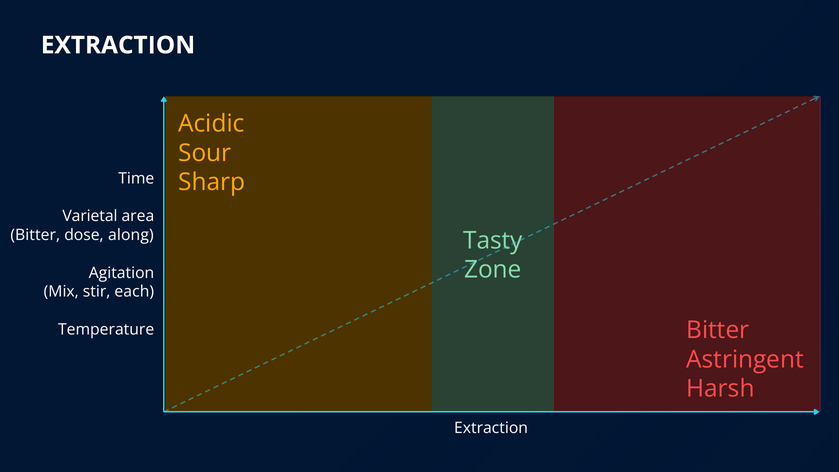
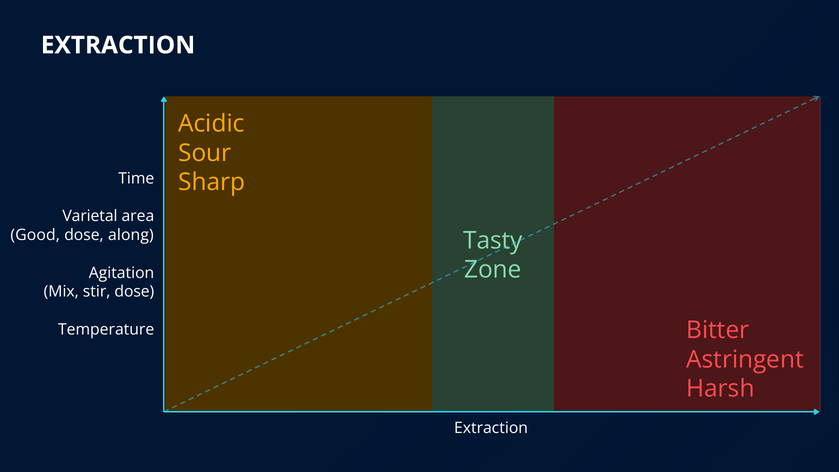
Bitter: Bitter -> Good (35, 235)
stir each: each -> dose (134, 292)
